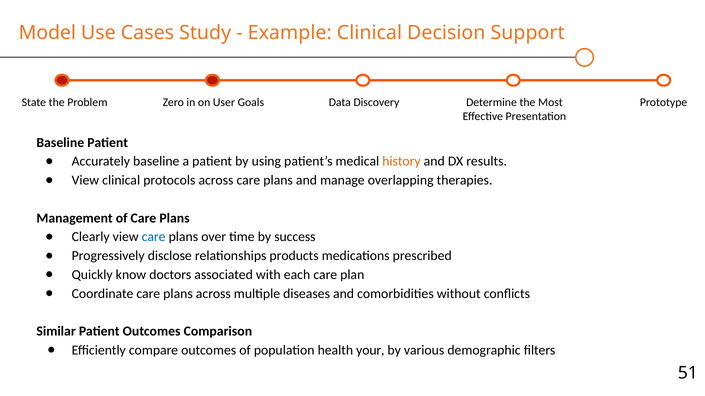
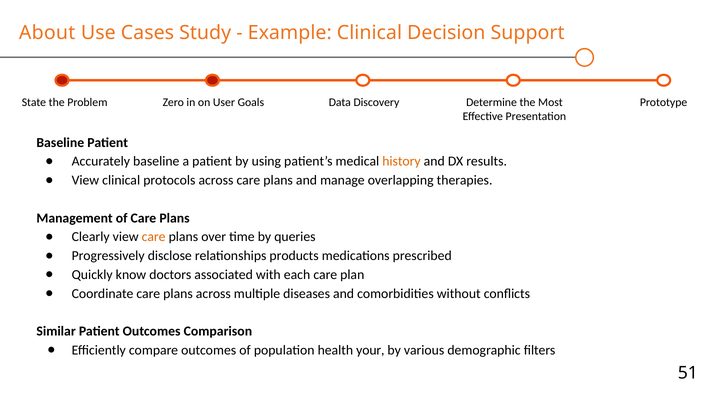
Model: Model -> About (47, 33)
care colour: blue -> orange (154, 237)
success: success -> queries (295, 237)
